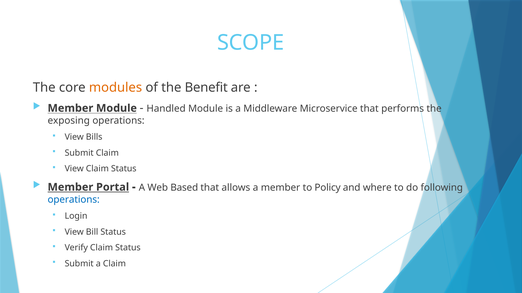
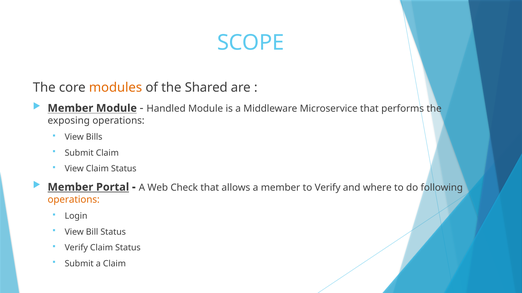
Benefit: Benefit -> Shared (206, 88)
Based: Based -> Check (184, 188)
to Policy: Policy -> Verify (328, 188)
operations colour: blue -> orange (74, 200)
